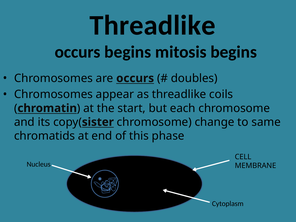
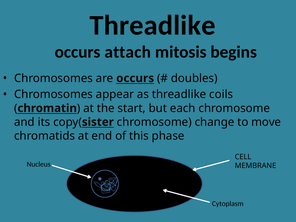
occurs begins: begins -> attach (128, 52)
same: same -> move (266, 122)
